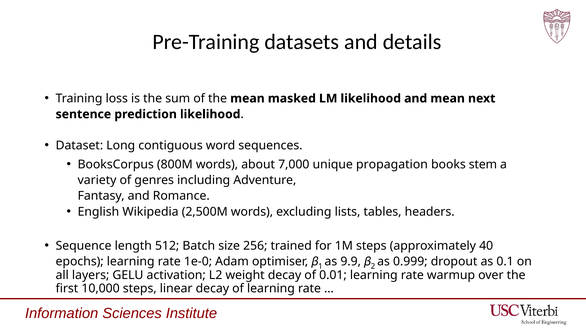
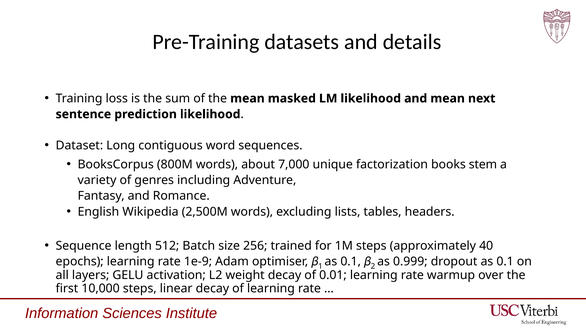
propagation: propagation -> factorization (392, 165)
1e-0: 1e-0 -> 1e-9 (198, 262)
9.9: 9.9 -> 0.1 (351, 262)
